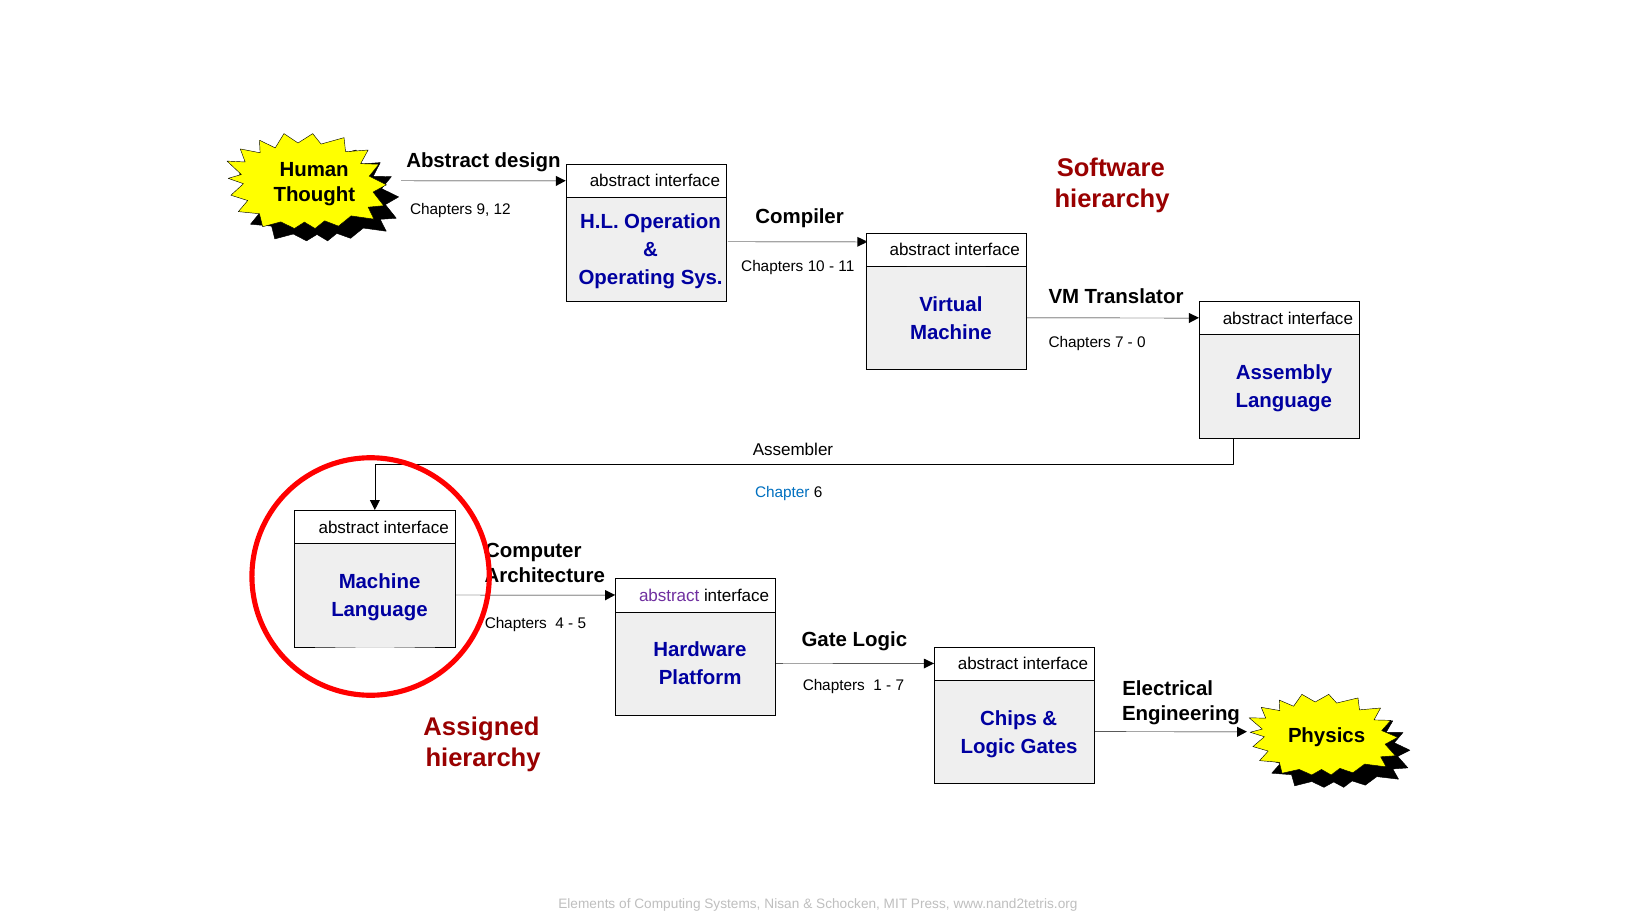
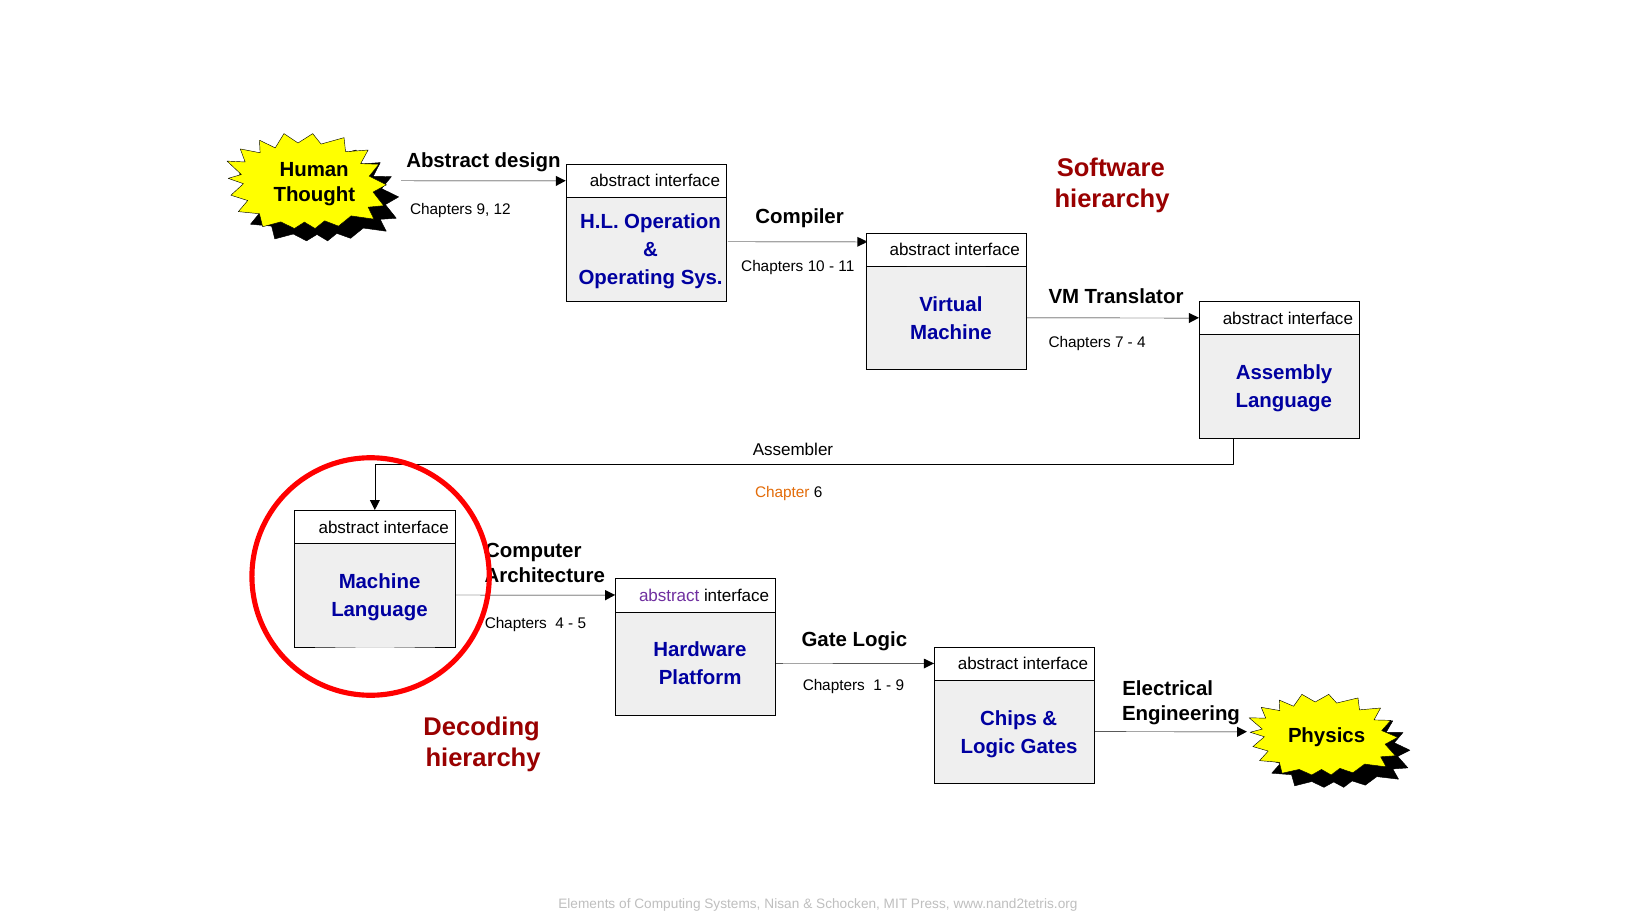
0: 0 -> 4 (1141, 342)
Chapter colour: blue -> orange (782, 492)
7: 7 -> 9 (900, 686)
Assigned: Assigned -> Decoding (482, 727)
